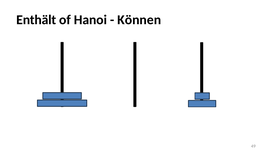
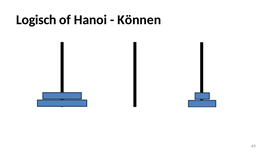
Enthält: Enthält -> Logisch (36, 20)
